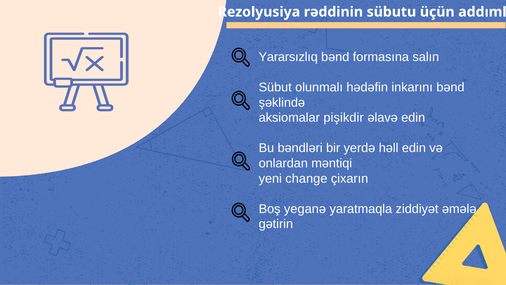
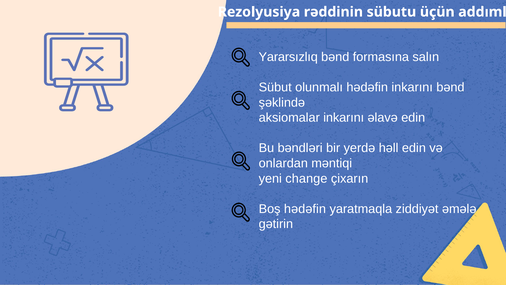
aksiomalar pişikdir: pişikdir -> inkarını (344, 118)
Boş yeganə: yeganə -> hədəfin (305, 209)
